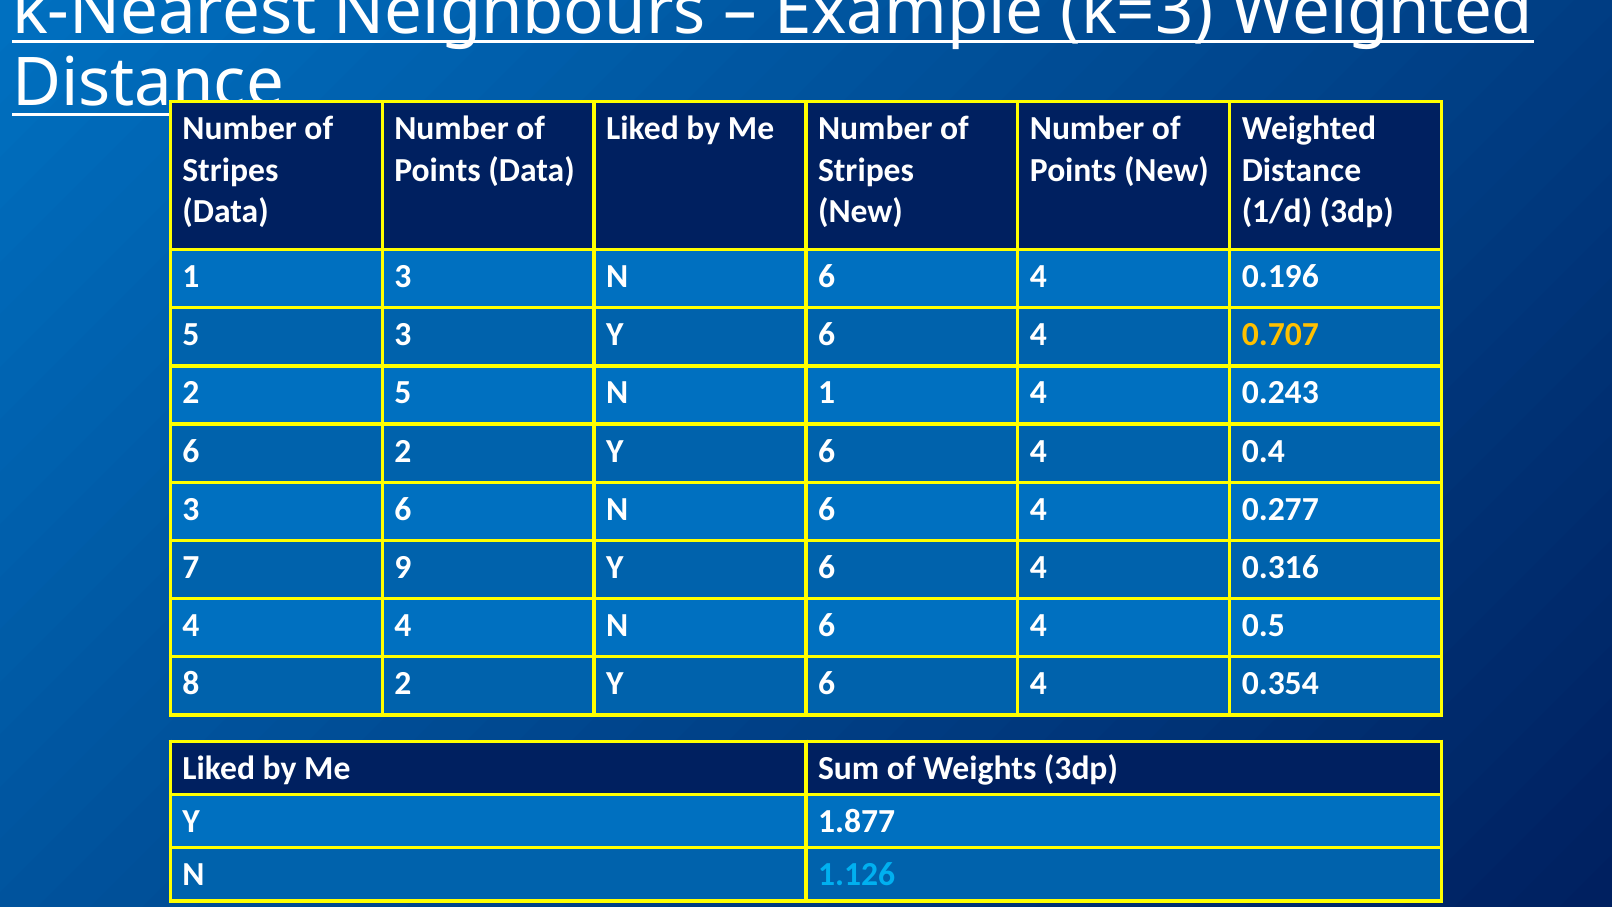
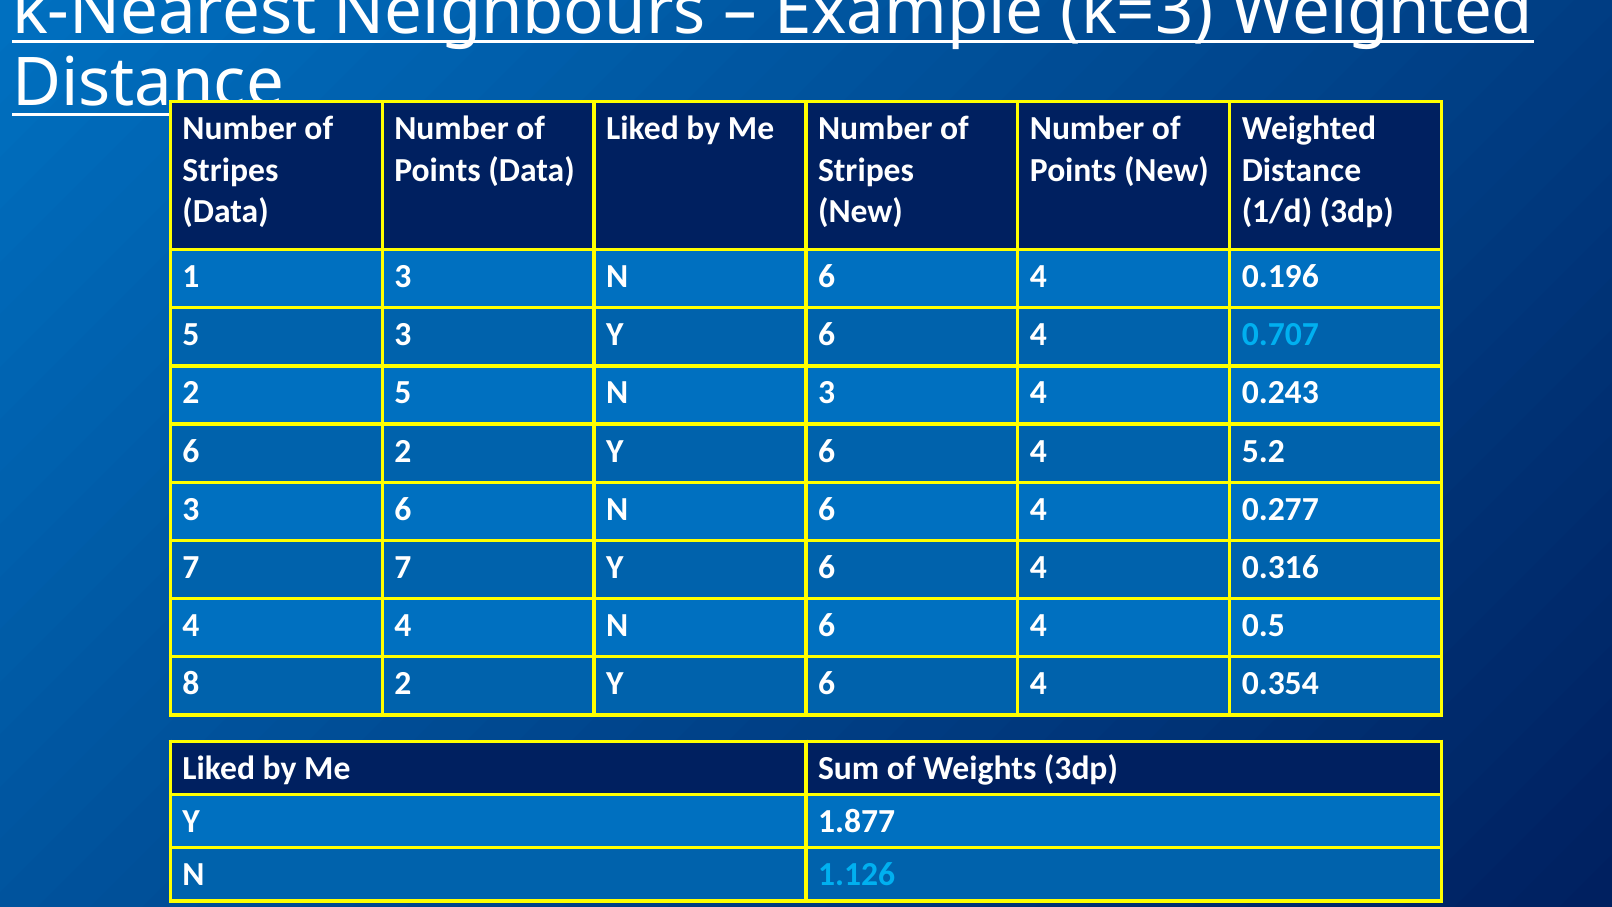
0.707 colour: yellow -> light blue (1280, 335)
N 1: 1 -> 3 (827, 393)
0.4: 0.4 -> 5.2 (1263, 451)
7 9: 9 -> 7 (403, 567)
